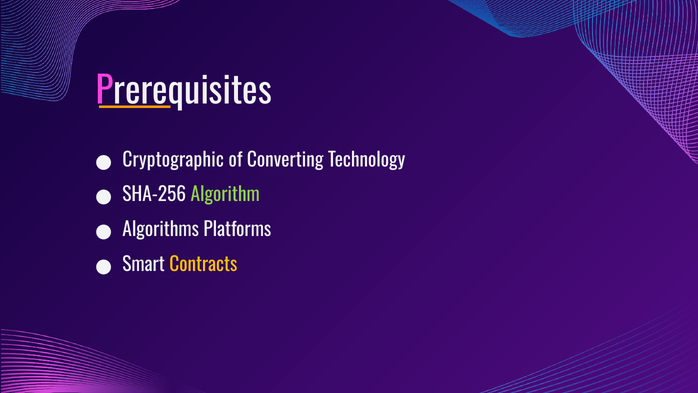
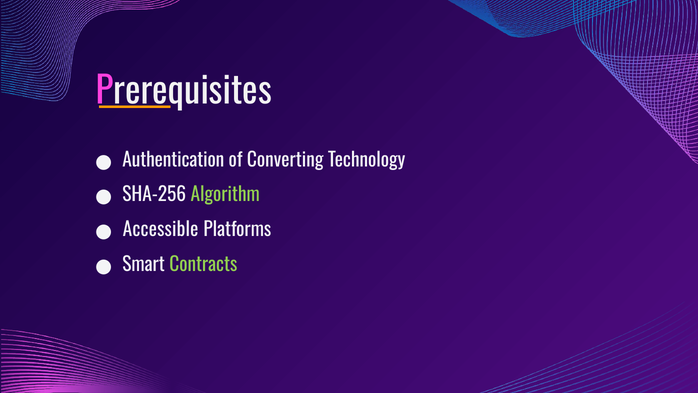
Cryptographic: Cryptographic -> Authentication (173, 160)
Algorithms: Algorithms -> Accessible (161, 230)
Contracts colour: yellow -> light green (203, 265)
